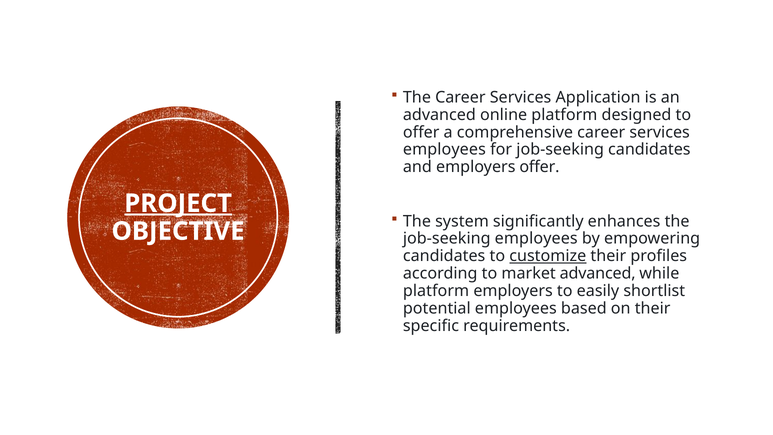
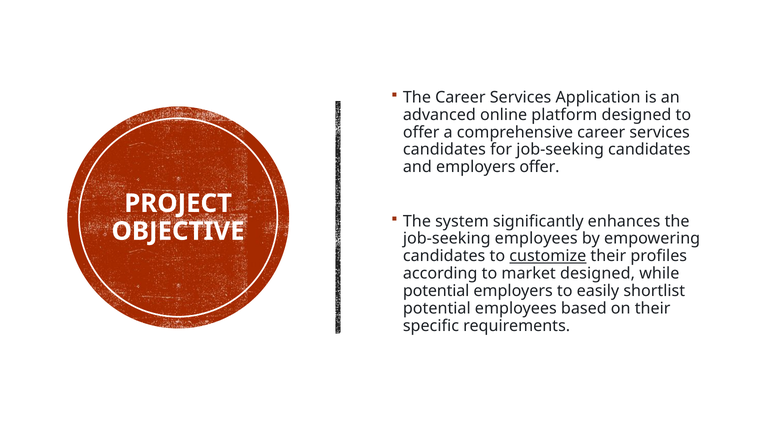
employees: employees -> candidates (444, 150)
PROJECT underline: present -> none (178, 203)
market advanced: advanced -> designed (598, 273)
platform: platform -> potential (436, 291)
